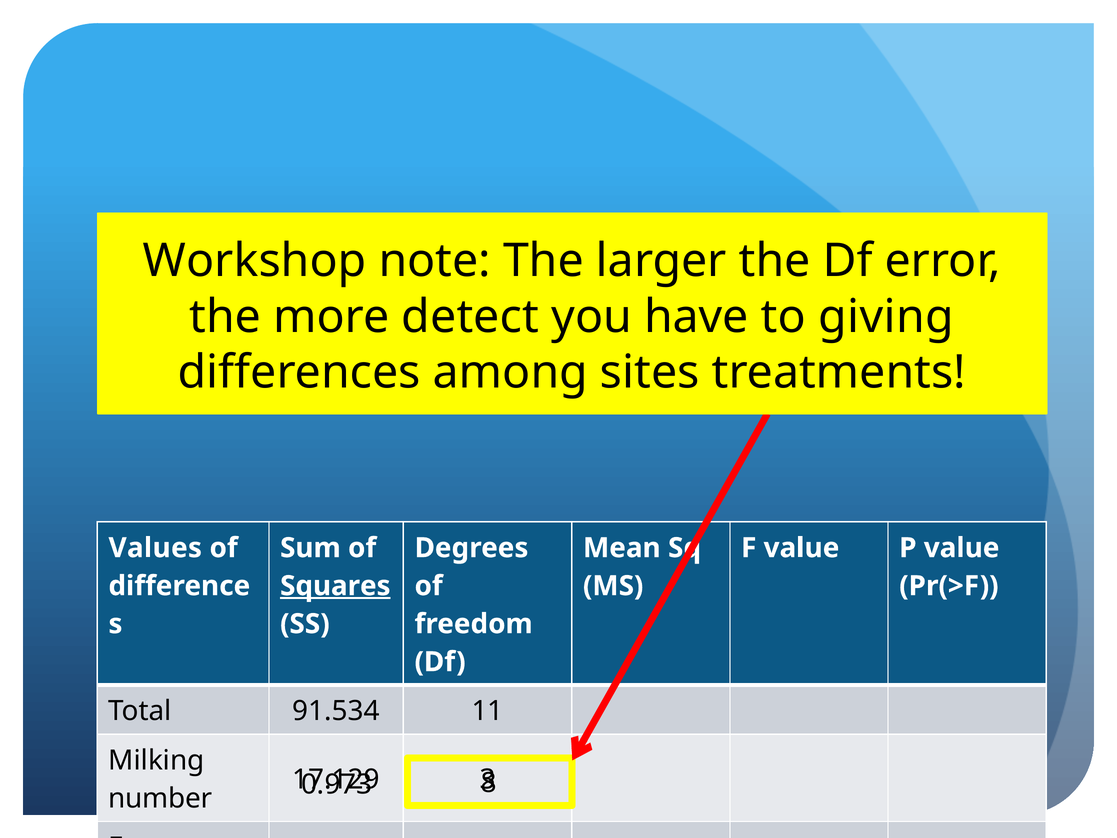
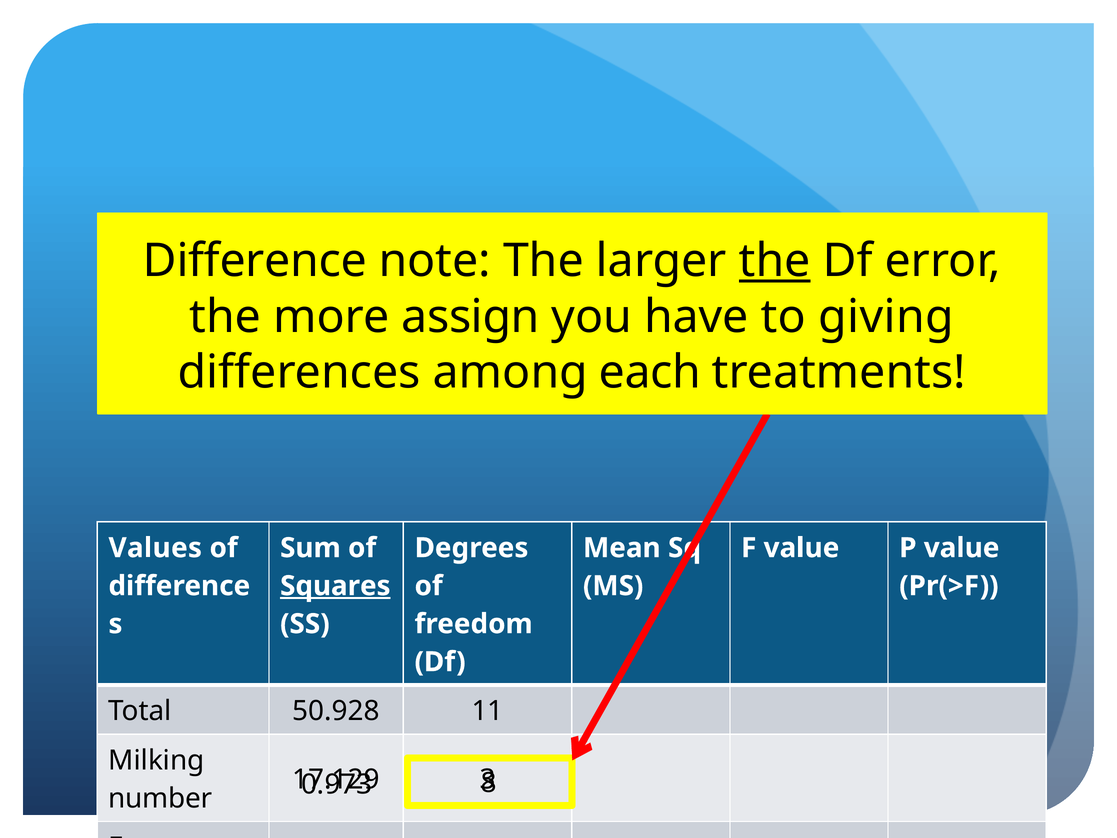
Workshop: Workshop -> Difference (255, 261)
the underline: none -> present (775, 261)
detect: detect -> assign (471, 317)
sites: sites -> each (650, 372)
91.534: 91.534 -> 50.928 (336, 711)
